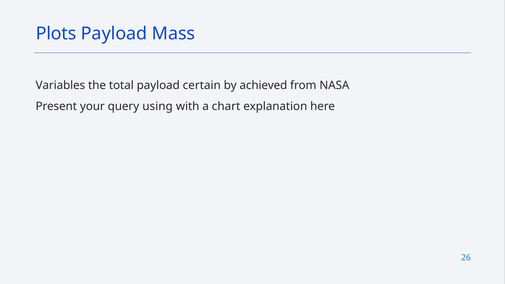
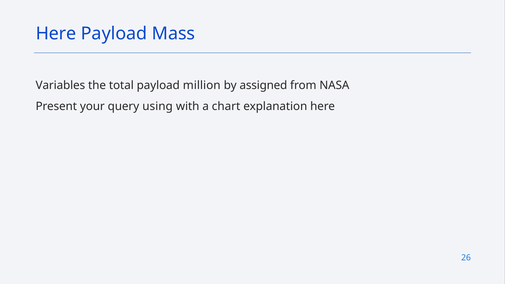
Plots: Plots -> Here (56, 34)
certain: certain -> million (202, 85)
achieved: achieved -> assigned (263, 85)
